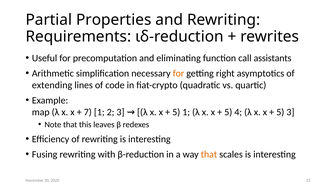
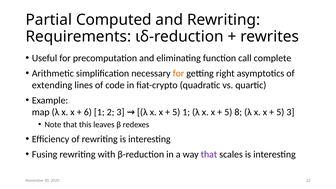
Properties: Properties -> Computed (114, 20)
assistants: assistants -> complete (272, 58)
4: 4 -> 8 (238, 112)
7: 7 -> 6 (88, 112)
that colour: orange -> purple (209, 154)
